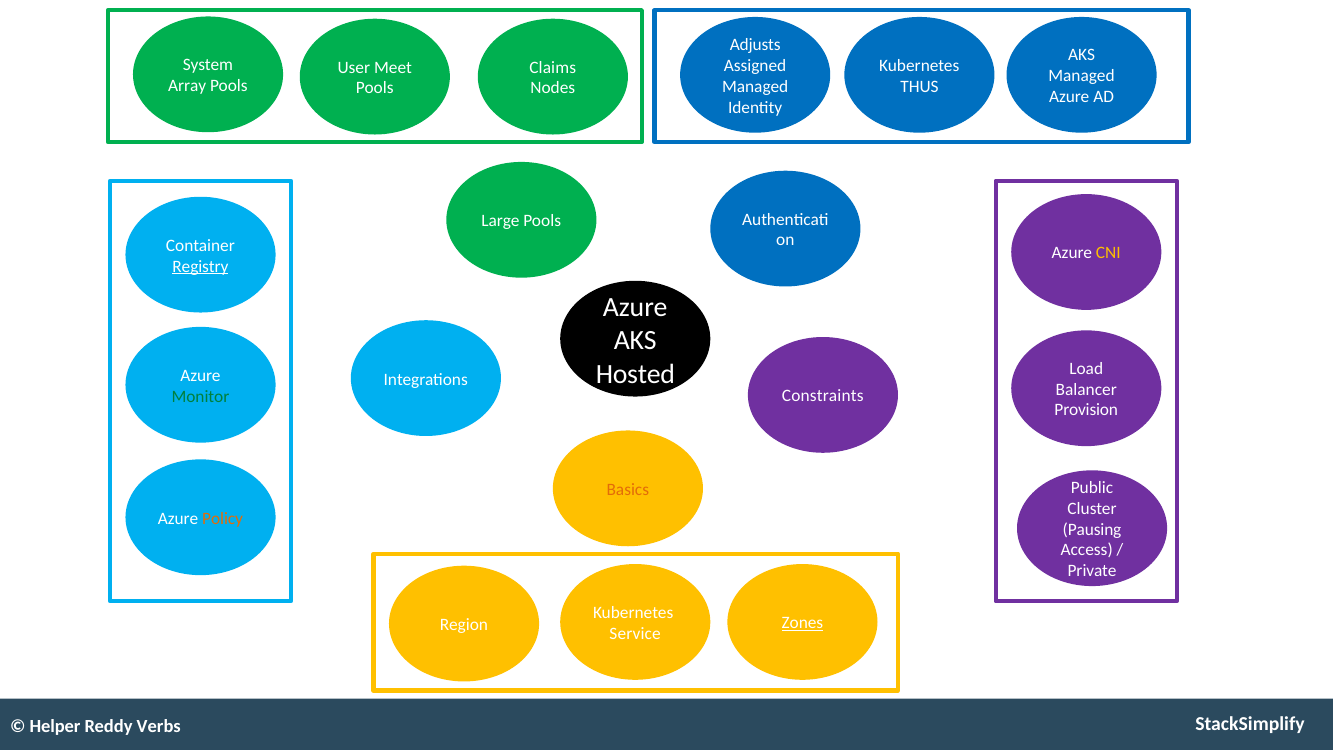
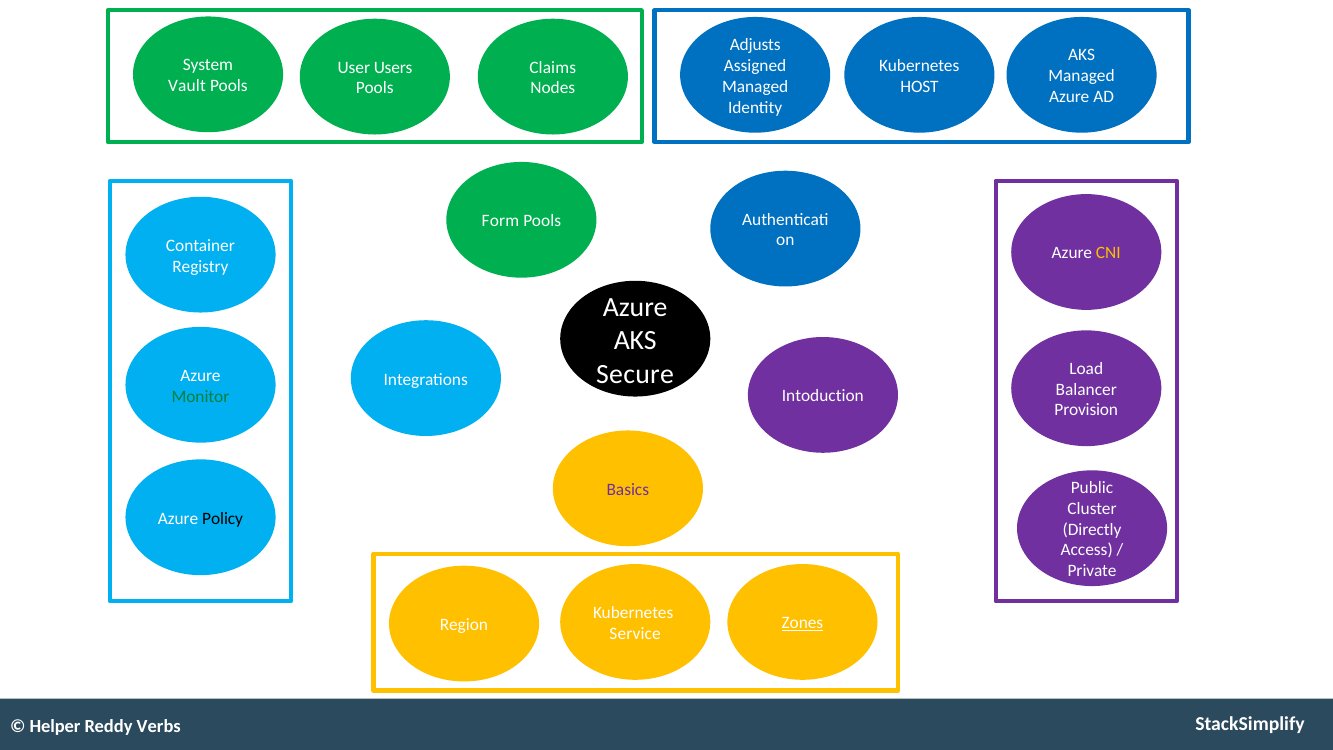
Meet: Meet -> Users (393, 67)
Array: Array -> Vault (187, 86)
THUS: THUS -> HOST (920, 86)
Large: Large -> Form (500, 221)
Registry underline: present -> none (200, 266)
Hosted: Hosted -> Secure (635, 374)
Constraints: Constraints -> Intoduction (823, 396)
Basics colour: orange -> purple (628, 489)
Policy colour: orange -> black (223, 518)
Pausing: Pausing -> Directly (1092, 529)
